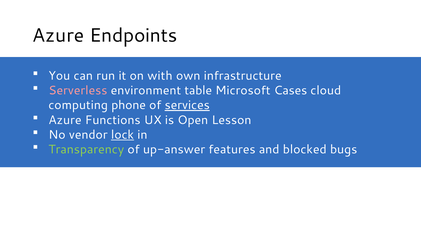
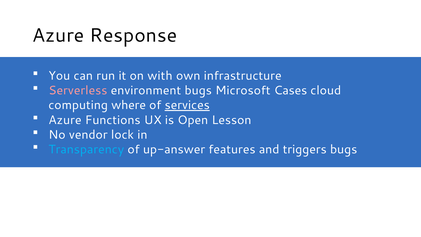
Endpoints: Endpoints -> Response (133, 35)
environment table: table -> bugs (198, 90)
phone: phone -> where (129, 105)
lock underline: present -> none (122, 135)
Transparency colour: light green -> light blue (86, 149)
blocked: blocked -> triggers (305, 149)
